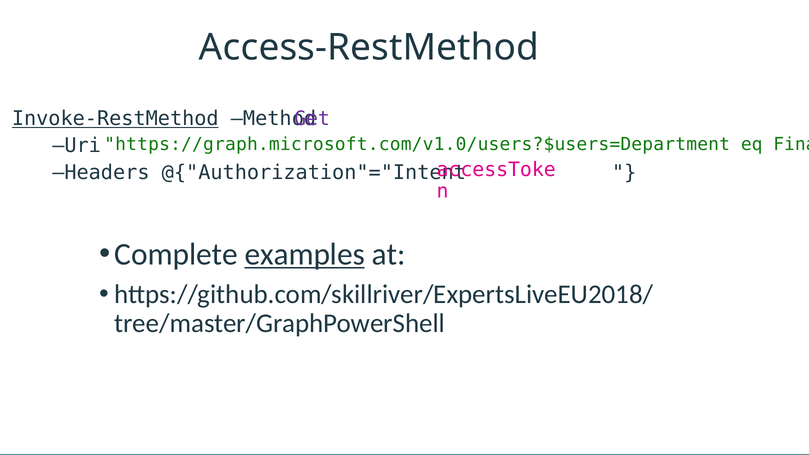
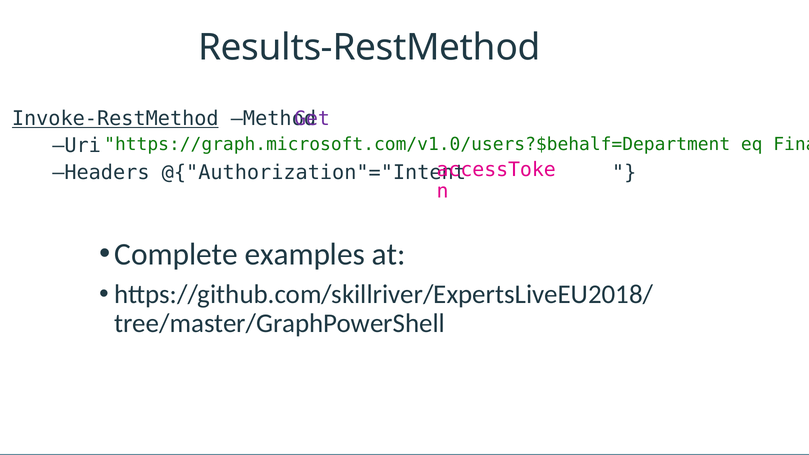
Access-RestMethod: Access-RestMethod -> Results-RestMethod (369, 48)
https://graph.microsoft.com/v1.0/users?$users=Department: https://graph.microsoft.com/v1.0/users?$users=Department -> https://graph.microsoft.com/v1.0/users?$behalf=Department (417, 144)
examples underline: present -> none (305, 254)
